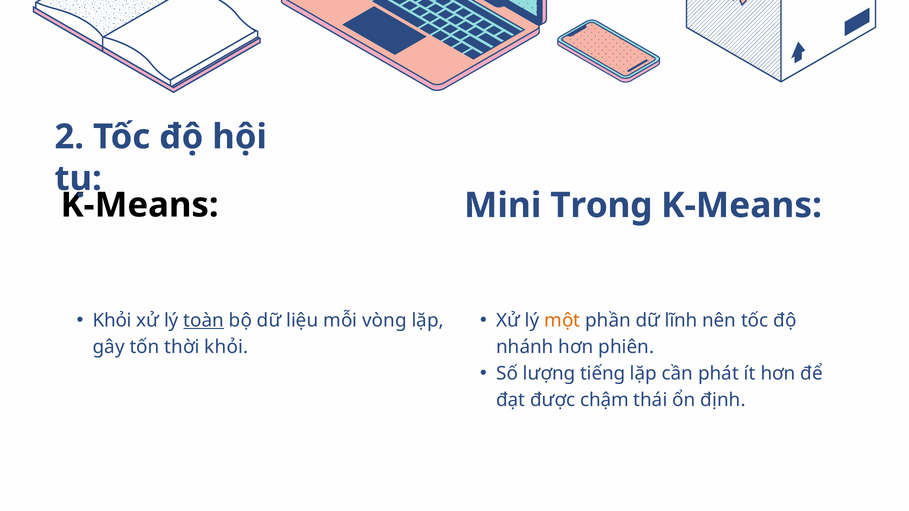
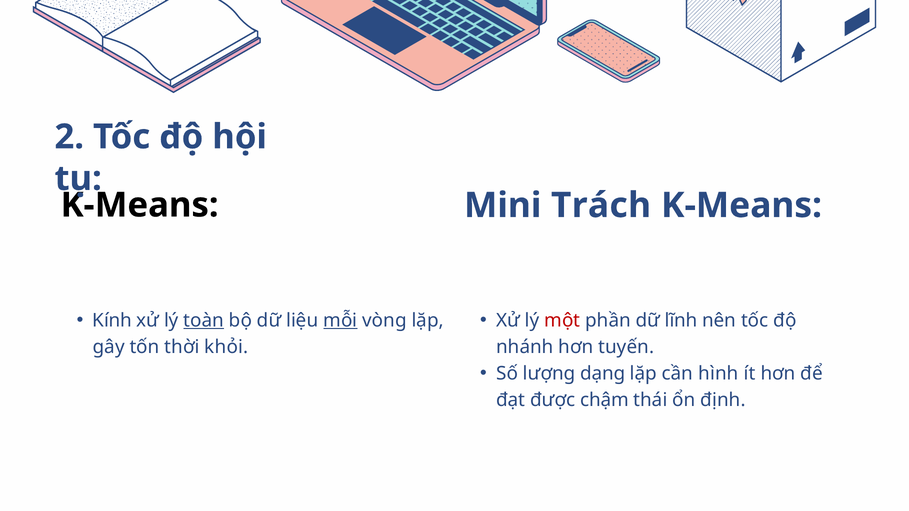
Trong: Trong -> Trách (601, 206)
Khỏi: Khỏi -> Kính (112, 321)
mỗi underline: none -> present (340, 321)
một colour: orange -> red (562, 321)
phiên: phiên -> tuyến (626, 347)
tiếng: tiếng -> dạng (603, 374)
phát: phát -> hình (718, 374)
